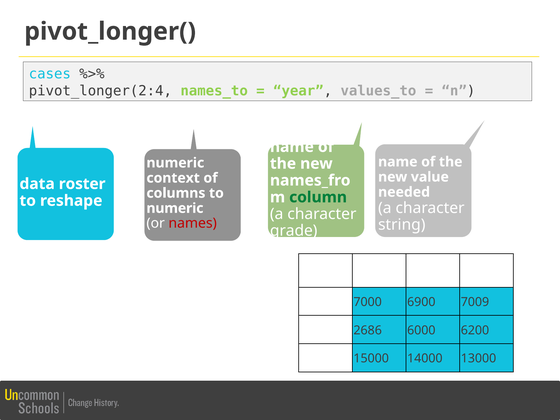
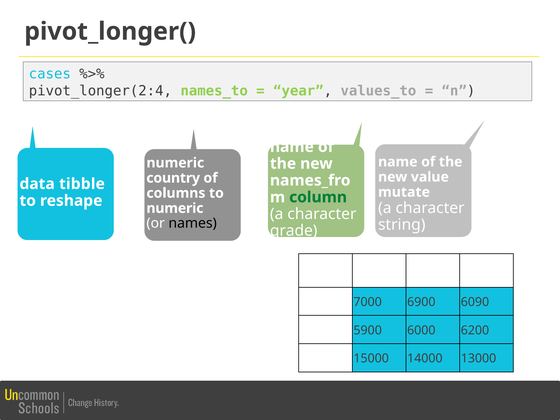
context: context -> country (173, 178)
roster: roster -> tibble (82, 184)
needed: needed -> mutate (404, 192)
names colour: red -> black (193, 223)
7009: 7009 -> 6090 (475, 302)
2686: 2686 -> 5900 (368, 330)
